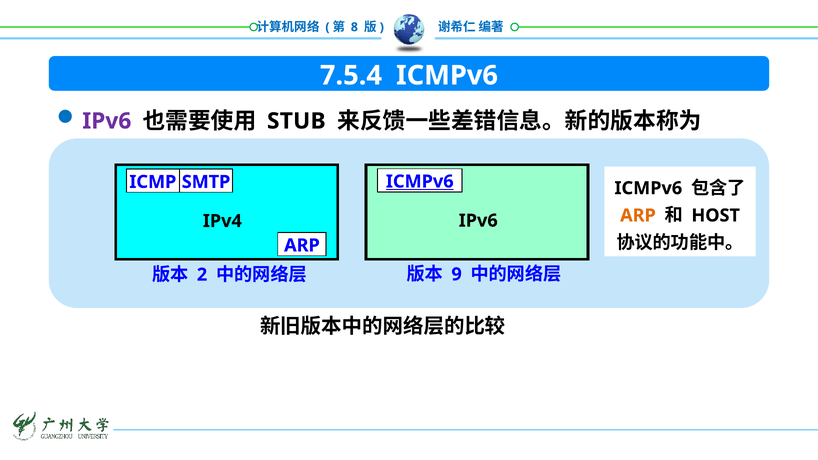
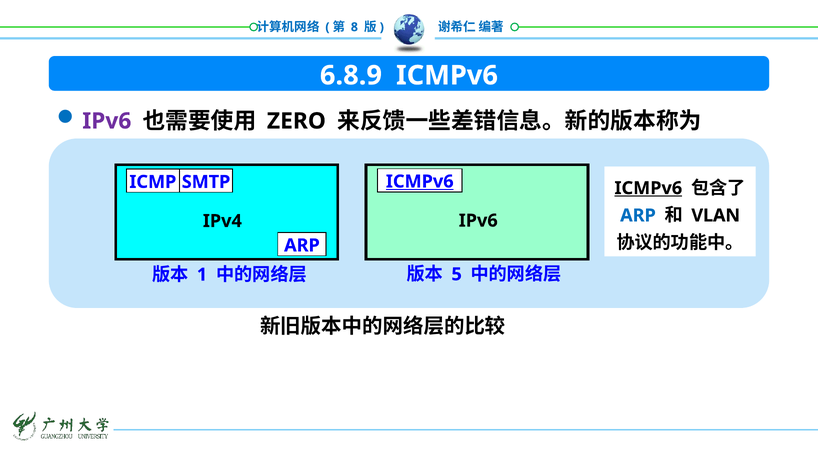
7.5.4: 7.5.4 -> 6.8.9 (351, 75)
STUB: STUB -> ZERO (296, 121)
ICMPv6 underline: none -> present (648, 188)
ARP colour: orange -> blue (638, 216)
HOST: HOST -> VLAN (716, 216)
9: 9 -> 5 (457, 274)
2: 2 -> 1 (202, 275)
